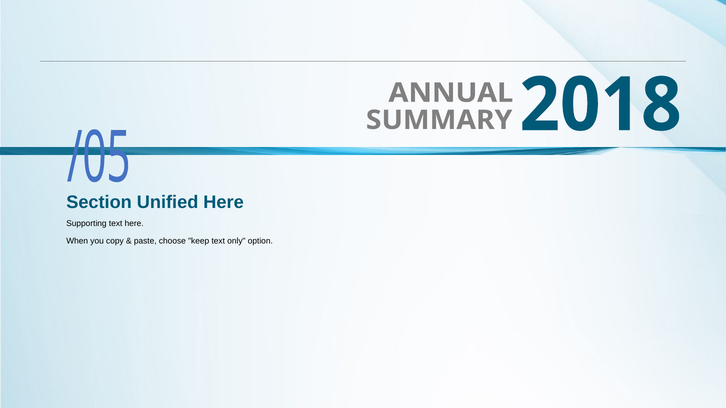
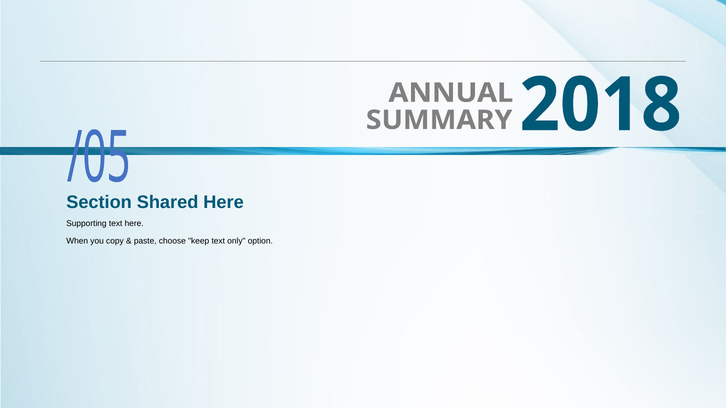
Unified: Unified -> Shared (168, 203)
